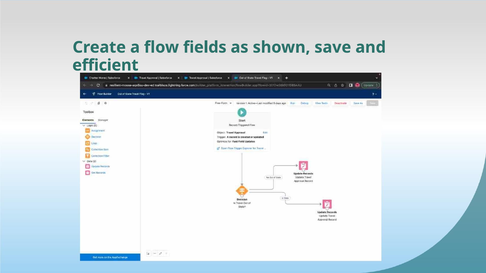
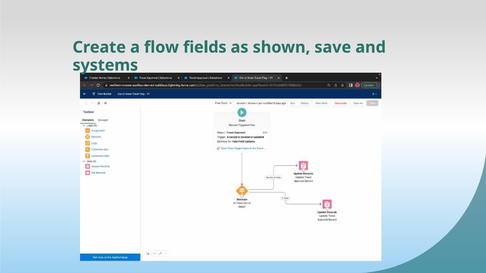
efficient: efficient -> systems (105, 65)
